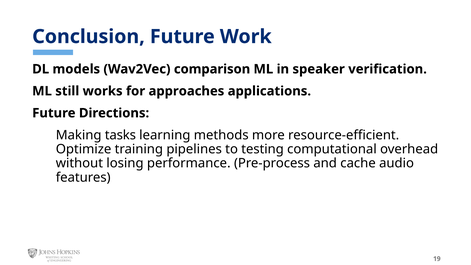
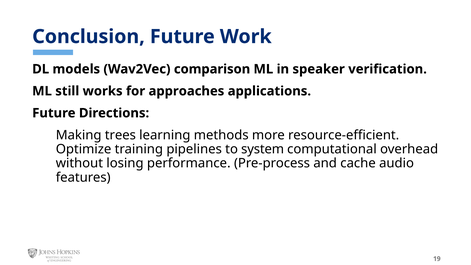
tasks: tasks -> trees (120, 135)
testing: testing -> system (263, 149)
